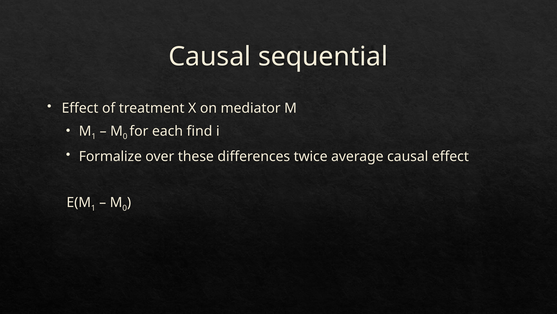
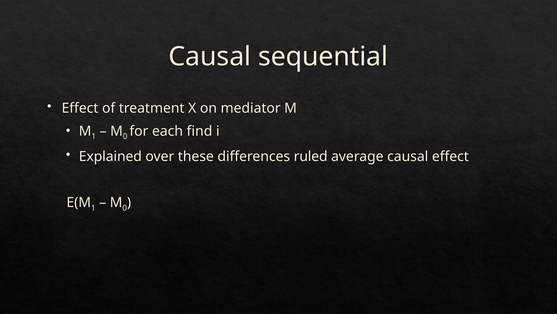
Formalize: Formalize -> Explained (110, 156)
twice: twice -> ruled (311, 156)
